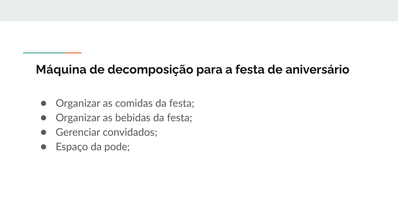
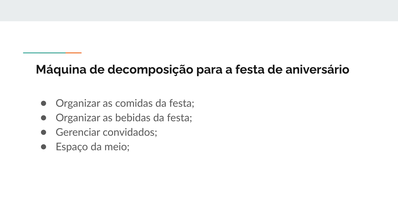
pode: pode -> meio (117, 147)
